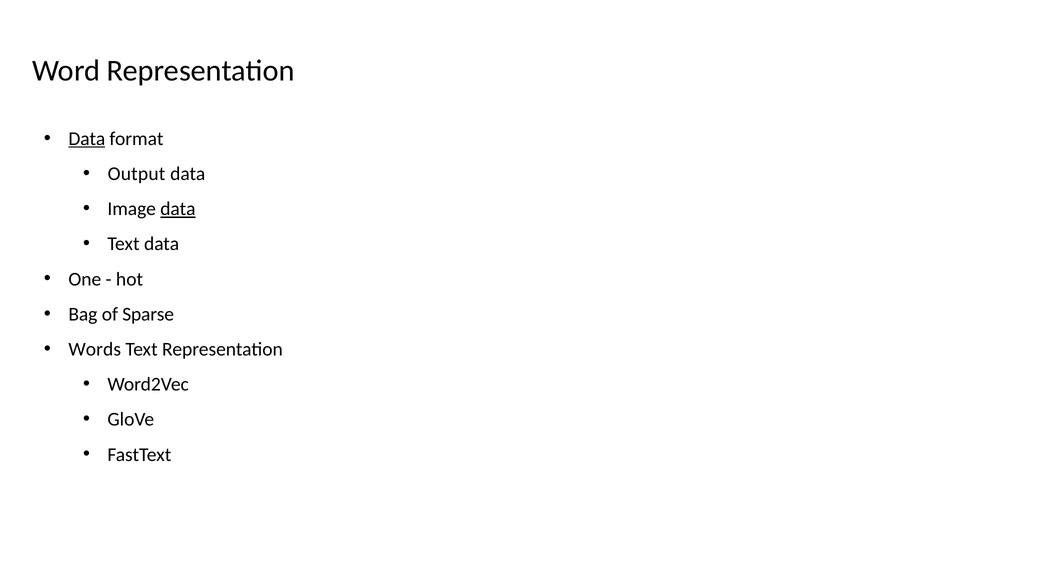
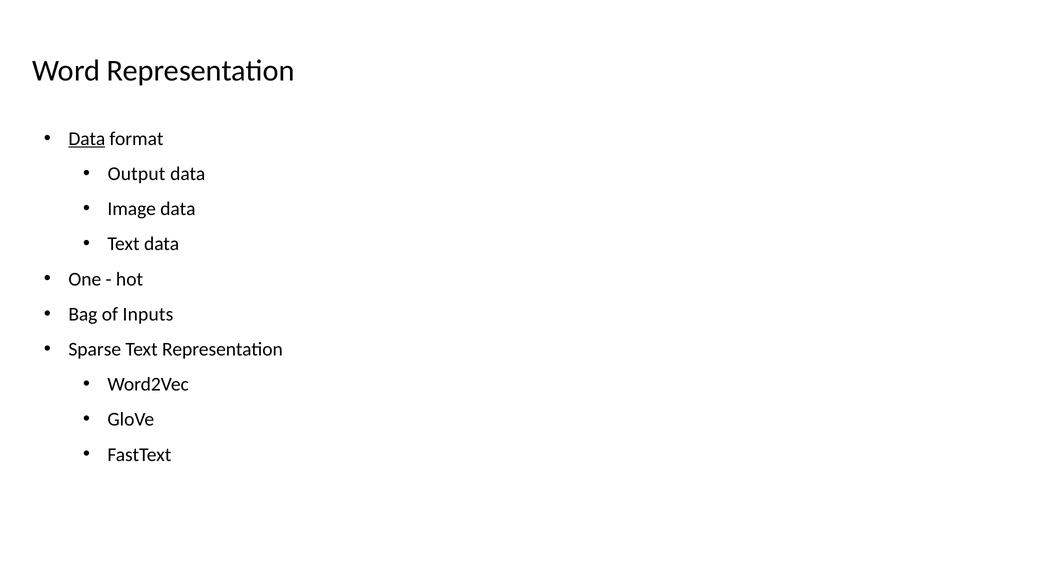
data underline: present -> none (178, 209)
Sparse: Sparse -> Inputs (148, 314)
Words: Words -> Sparse (95, 350)
